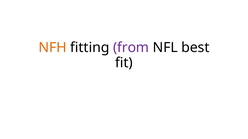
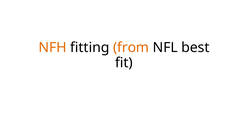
from colour: purple -> orange (131, 48)
